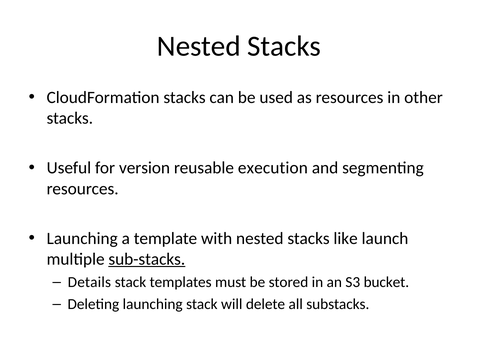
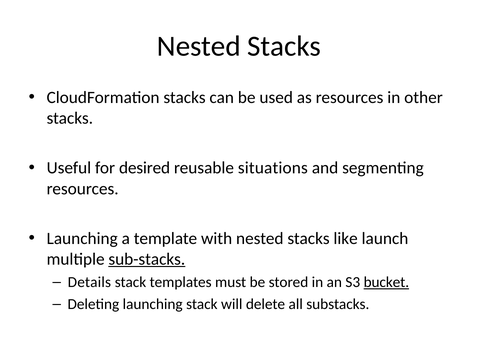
version: version -> desired (145, 168)
execution: execution -> situations (273, 168)
bucket underline: none -> present (386, 283)
